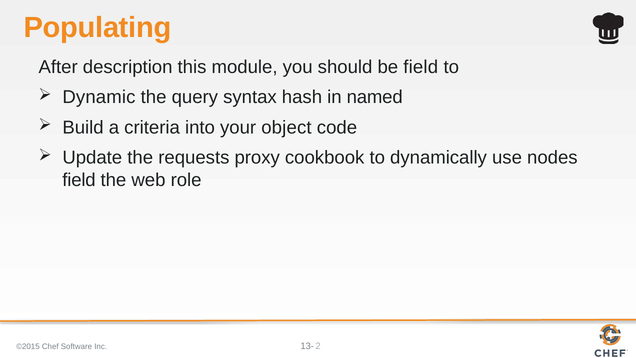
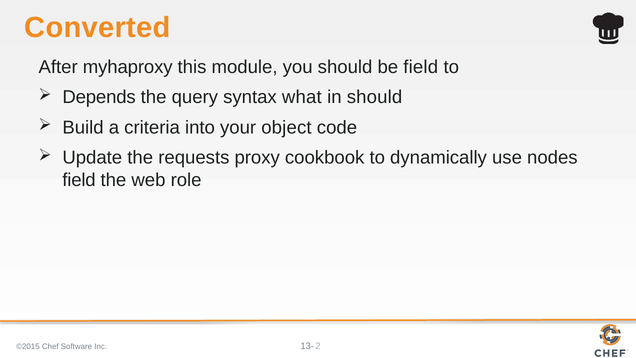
Populating: Populating -> Converted (97, 28)
description: description -> myhaproxy (128, 67)
Dynamic: Dynamic -> Depends (99, 97)
hash: hash -> what (302, 97)
in named: named -> should (375, 97)
